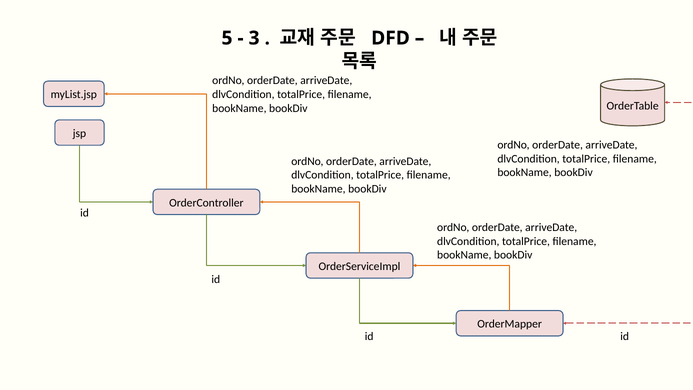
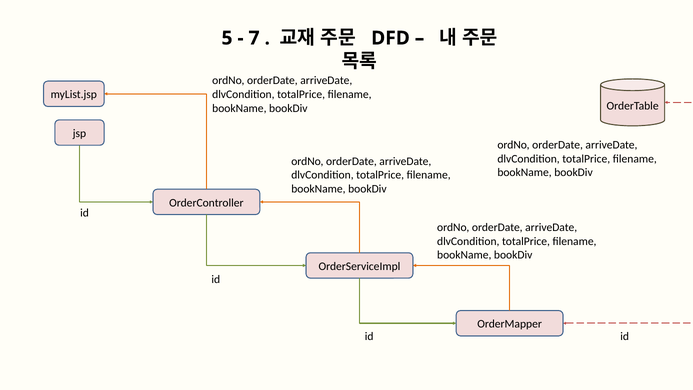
3: 3 -> 7 (254, 38)
